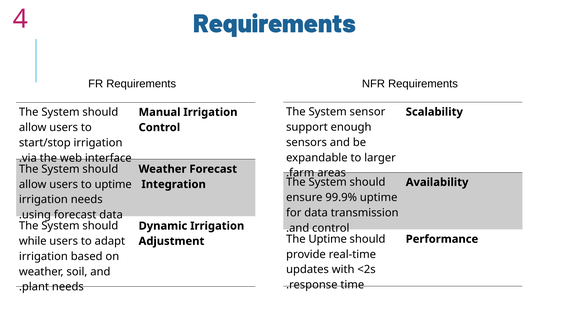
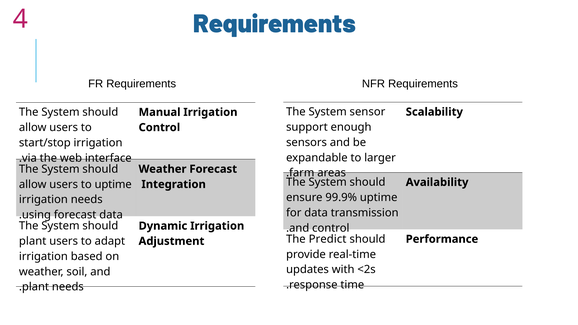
The Uptime: Uptime -> Predict (328, 239)
while: while -> plant (33, 241)
